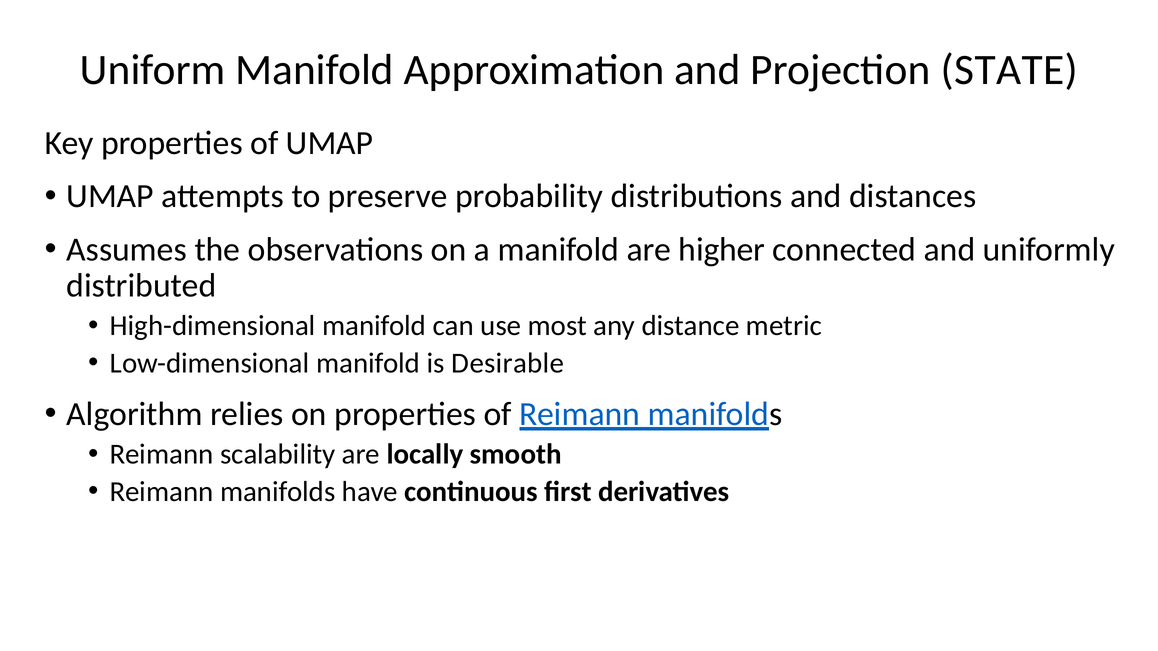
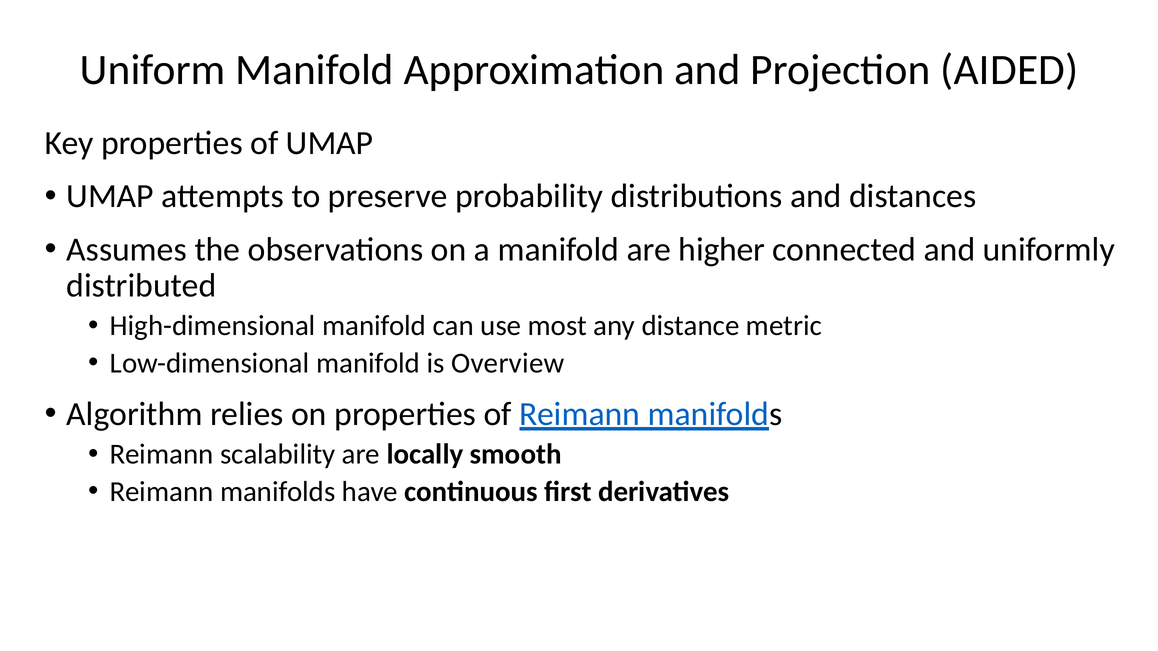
STATE: STATE -> AIDED (1009, 70)
Desirable: Desirable -> Overview (508, 363)
